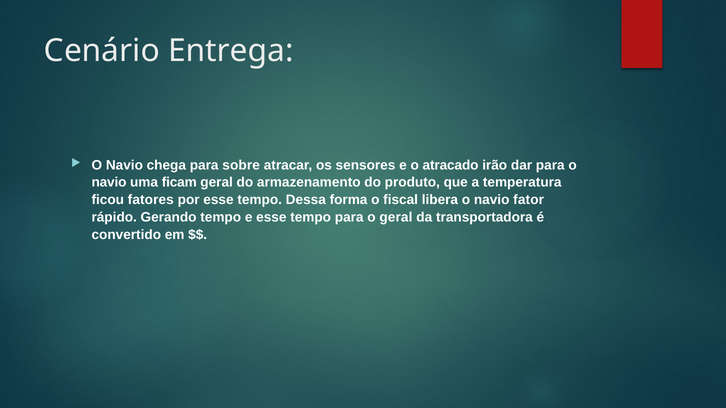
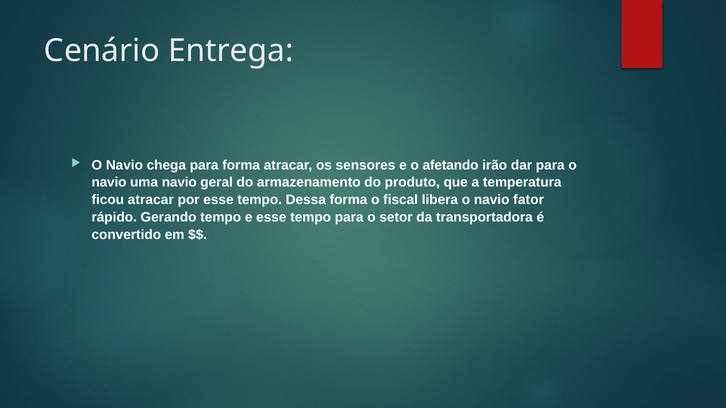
para sobre: sobre -> forma (241, 165)
atracado: atracado -> afetando (451, 165)
uma ficam: ficam -> navio (179, 183)
ficou fatores: fatores -> atracar (151, 200)
o geral: geral -> setor (396, 218)
